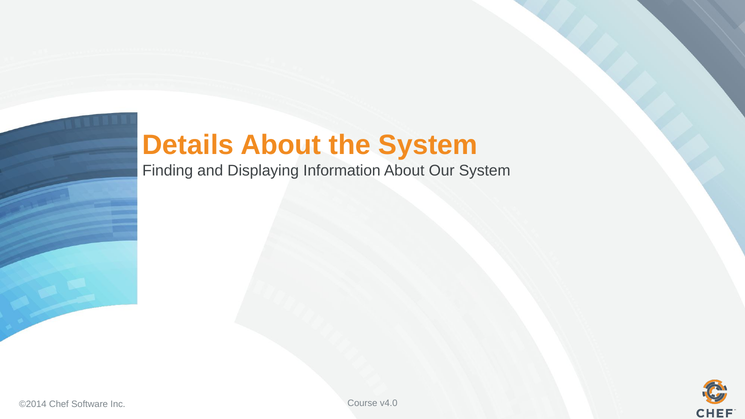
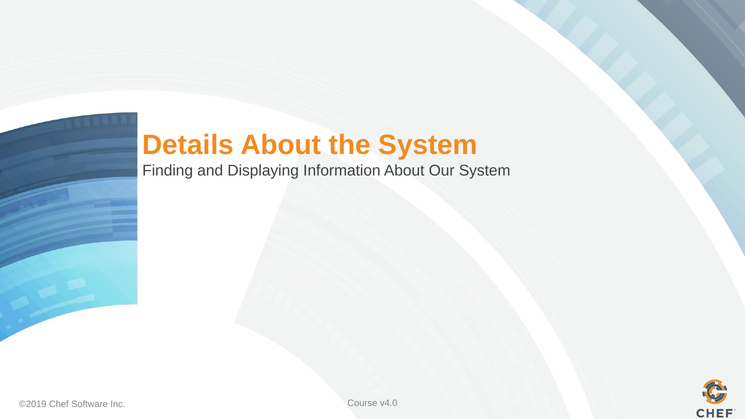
©2014: ©2014 -> ©2019 (33, 404)
